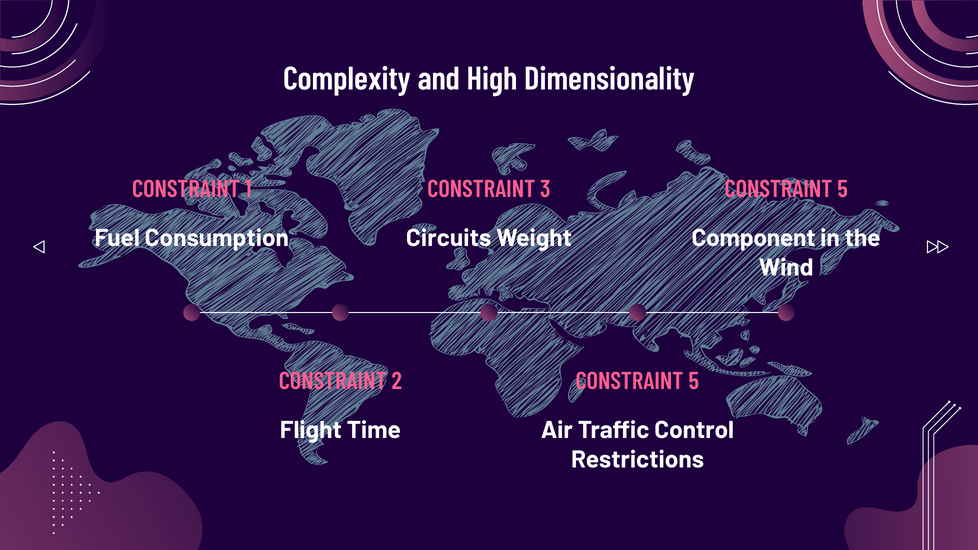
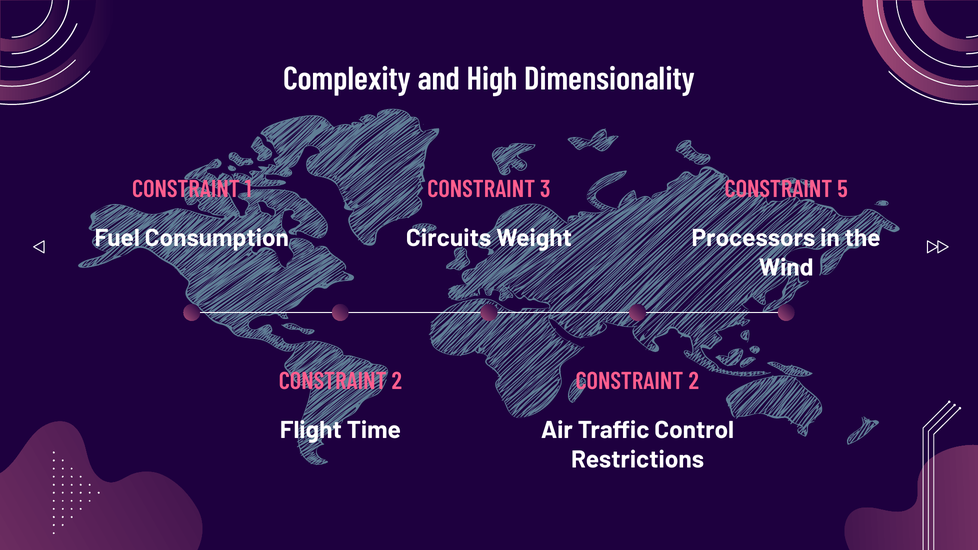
Component: Component -> Processors (753, 238)
5: 5 -> 2 (694, 381)
